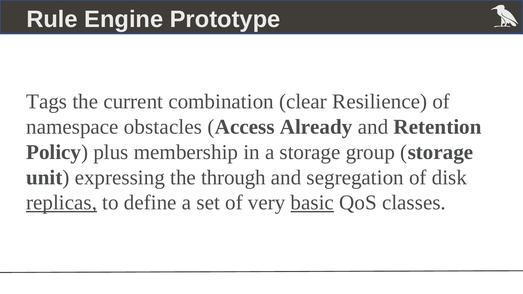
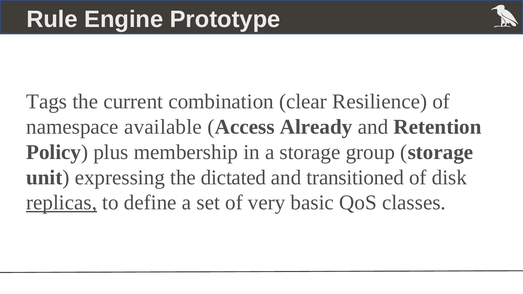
obstacles: obstacles -> available (163, 127)
through: through -> dictated (234, 178)
segregation: segregation -> transitioned (355, 178)
basic underline: present -> none (312, 203)
